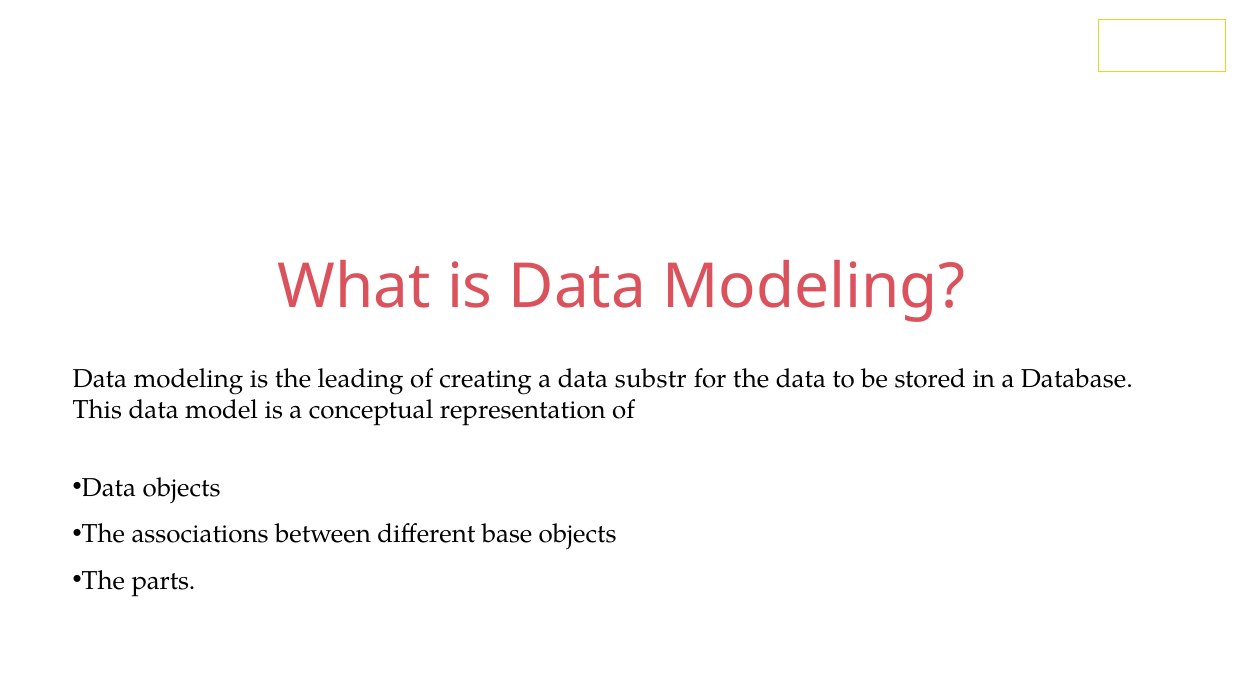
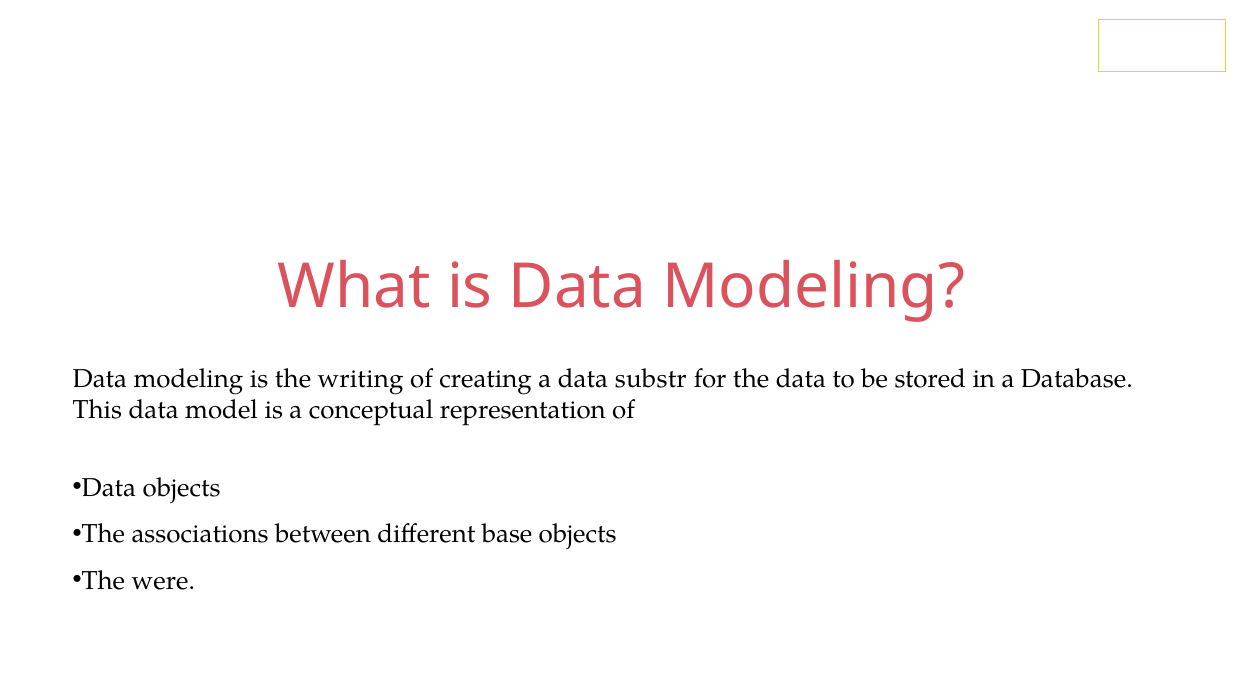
leading: leading -> writing (361, 379)
parts: parts -> were (163, 581)
